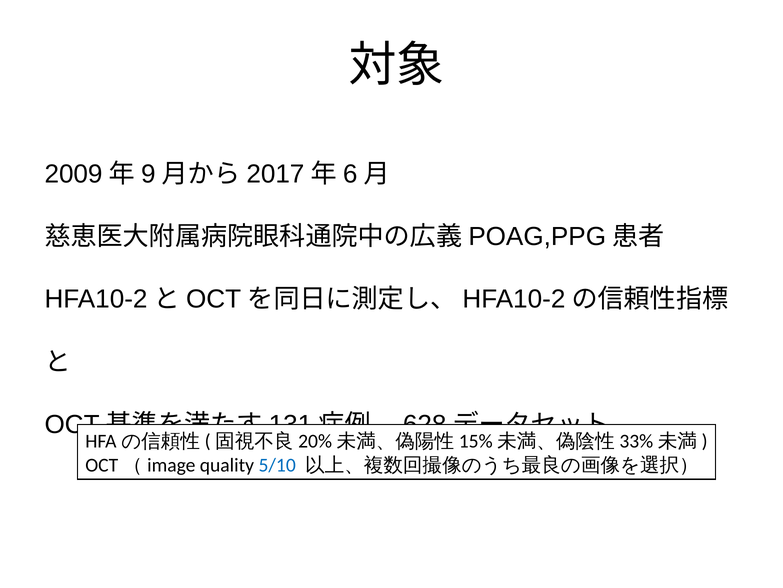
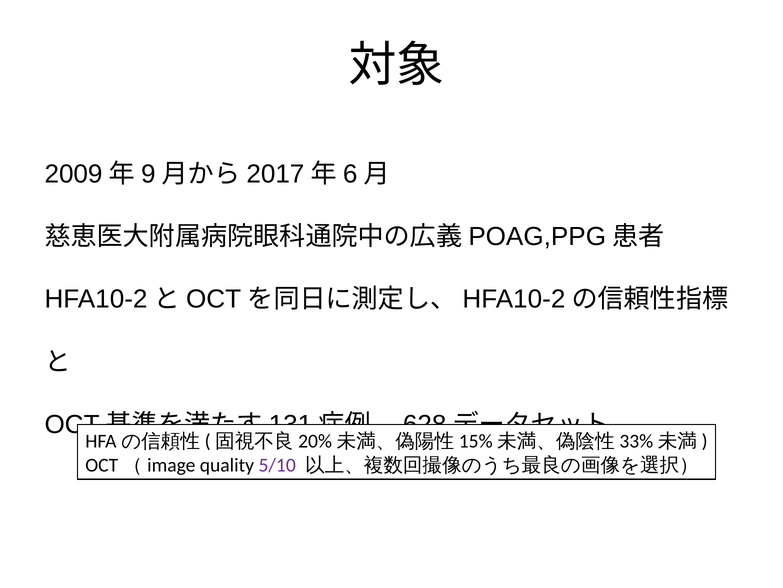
5/10 colour: blue -> purple (277, 464)
